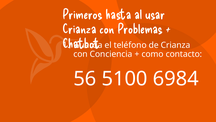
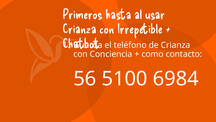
Problemas: Problemas -> Irrepetible (140, 29)
